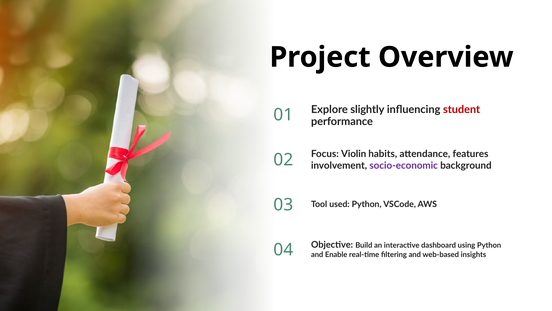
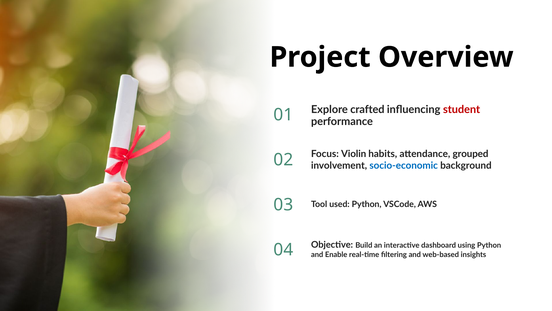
slightly: slightly -> crafted (367, 109)
features: features -> grouped (471, 154)
socio-economic colour: purple -> blue (404, 165)
